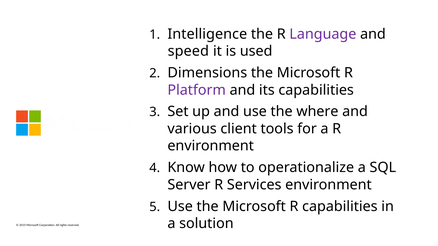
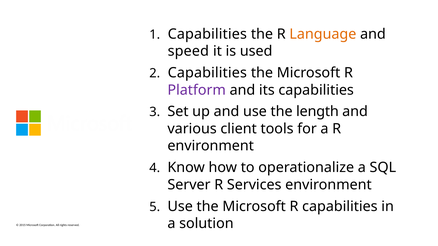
Intelligence: Intelligence -> Capabilities (207, 34)
Language colour: purple -> orange (323, 34)
Dimensions: Dimensions -> Capabilities (207, 73)
where: where -> length (317, 112)
